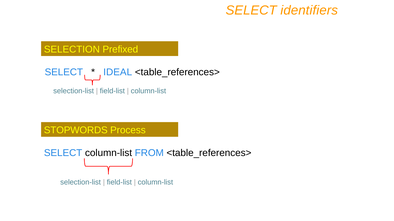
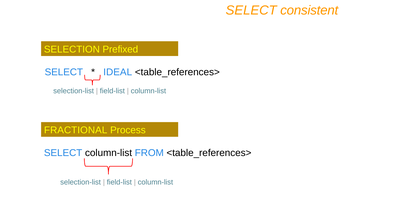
identifiers: identifiers -> consistent (309, 10)
STOPWORDS: STOPWORDS -> FRACTIONAL (76, 130)
